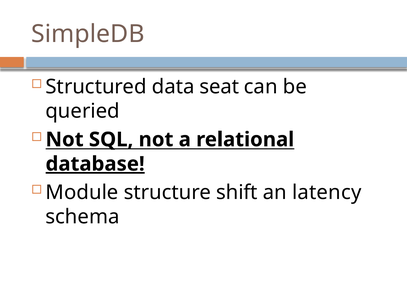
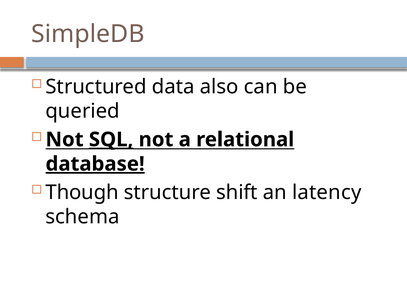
seat: seat -> also (219, 87)
SQL underline: none -> present (111, 140)
Module: Module -> Though (82, 192)
